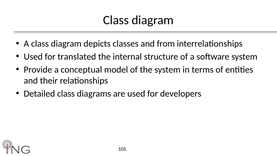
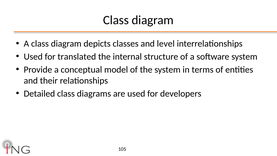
from: from -> level (166, 44)
